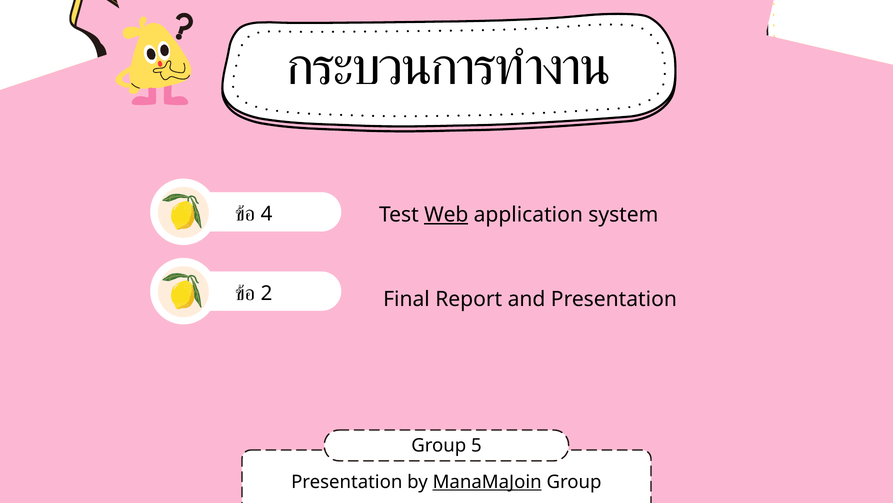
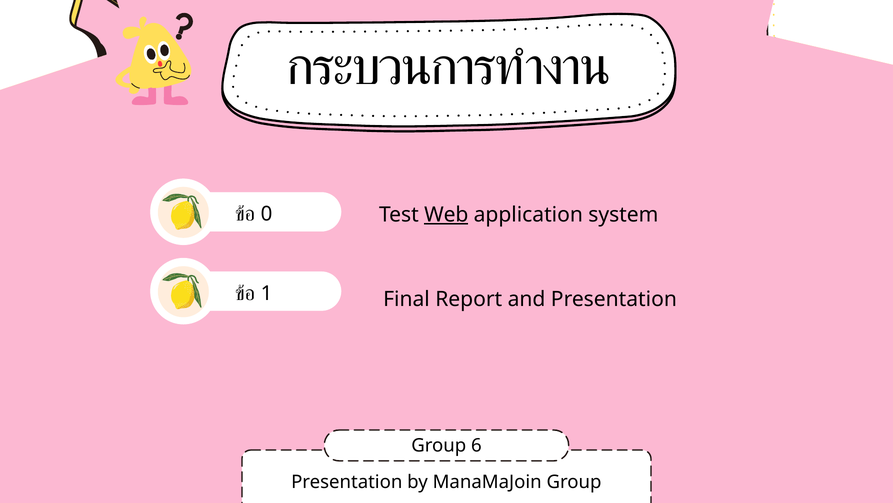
4: 4 -> 0 (267, 214)
2: 2 -> 1 (267, 293)
5: 5 -> 6 (476, 445)
ManaMaJoin underline: present -> none (487, 481)
